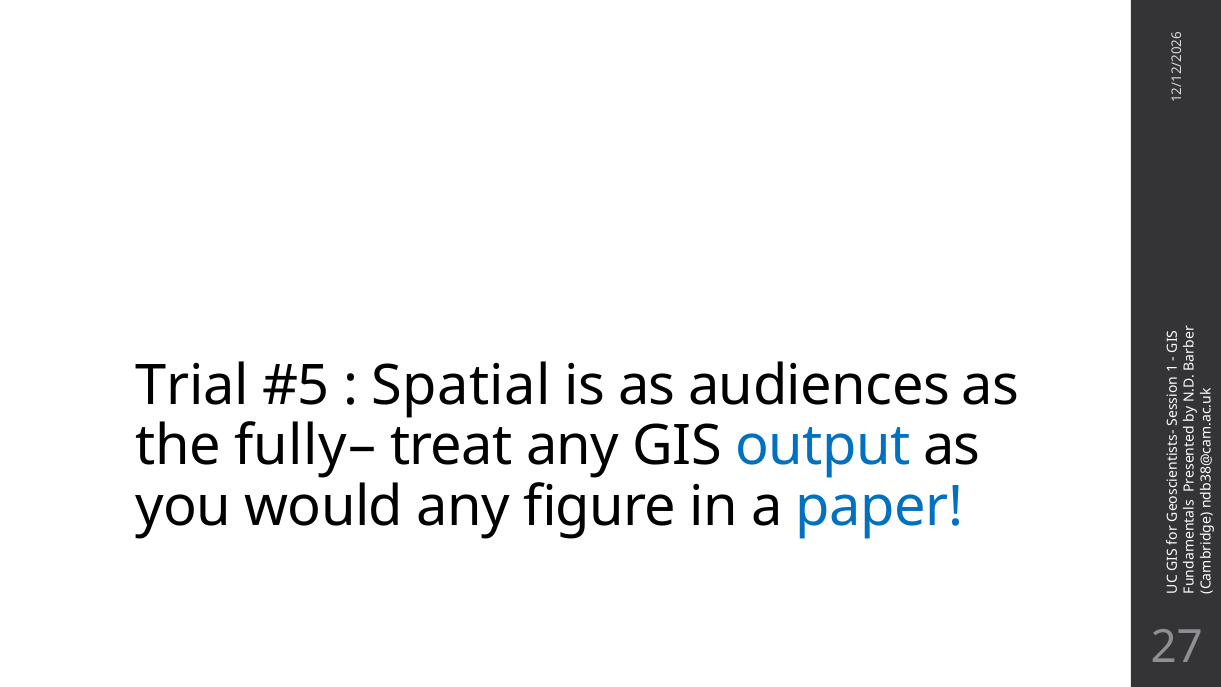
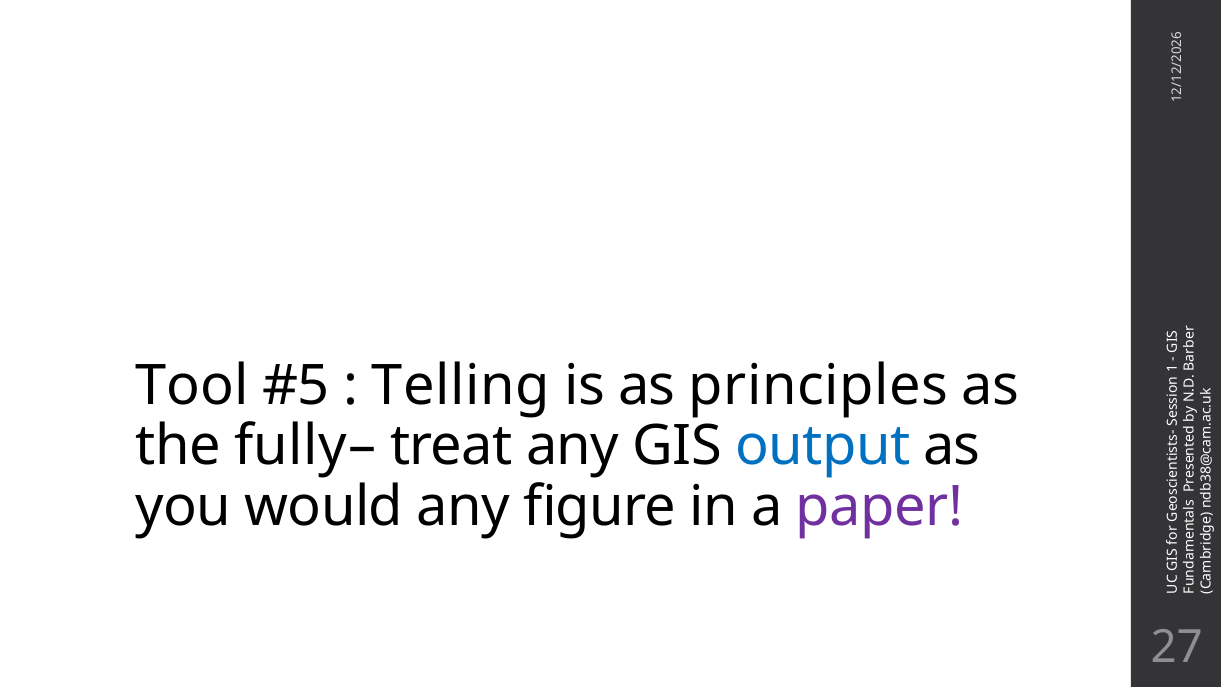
Trial: Trial -> Tool (192, 386)
Spatial: Spatial -> Telling (461, 386)
audiences: audiences -> principles (818, 386)
paper colour: blue -> purple (880, 507)
